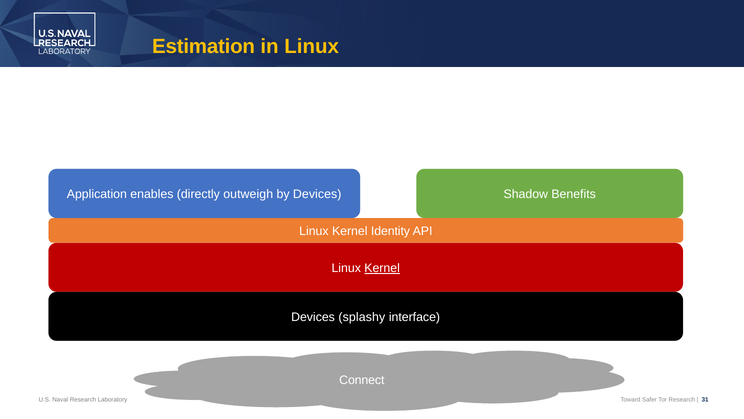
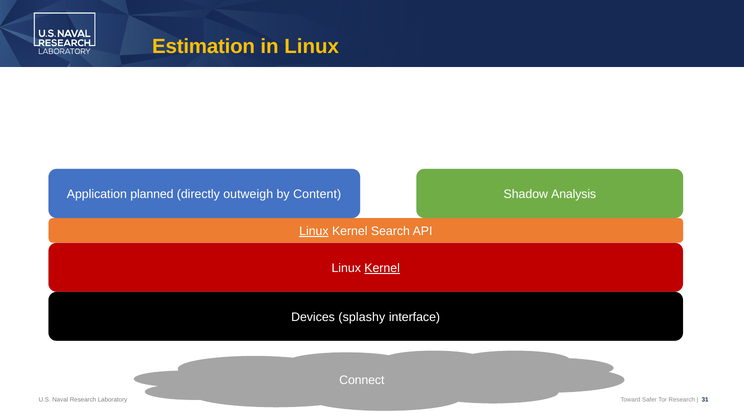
enables: enables -> planned (152, 194)
by Devices: Devices -> Content (317, 194)
Benefits: Benefits -> Analysis (574, 194)
Linux underline: none -> present (314, 231)
Identity: Identity -> Search (390, 231)
